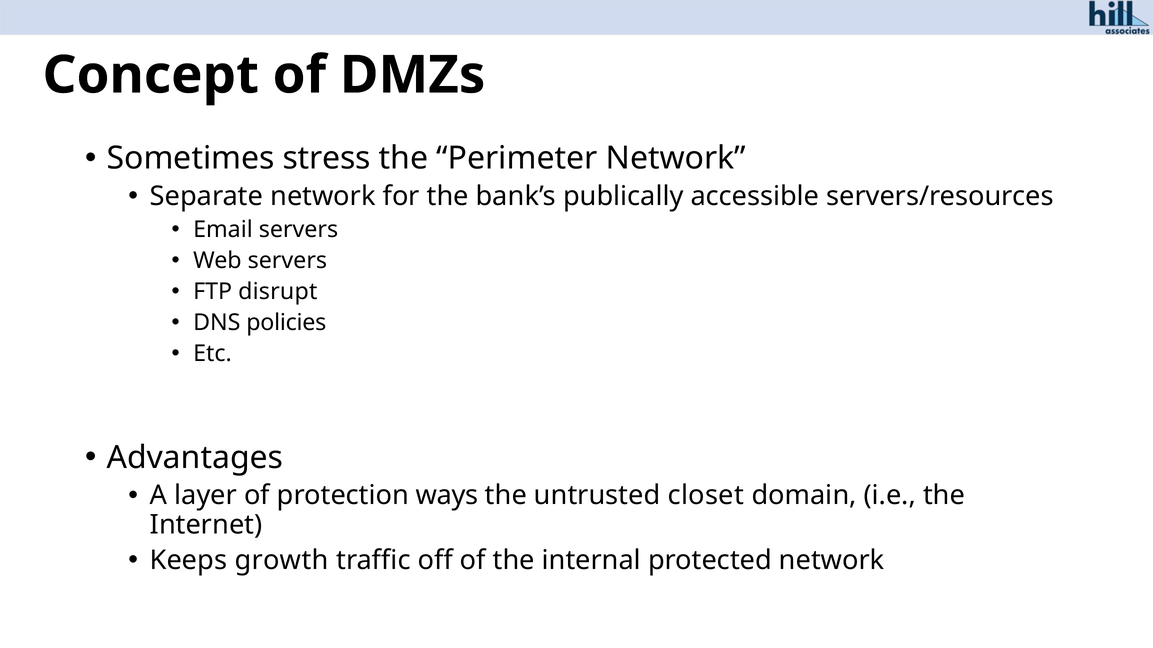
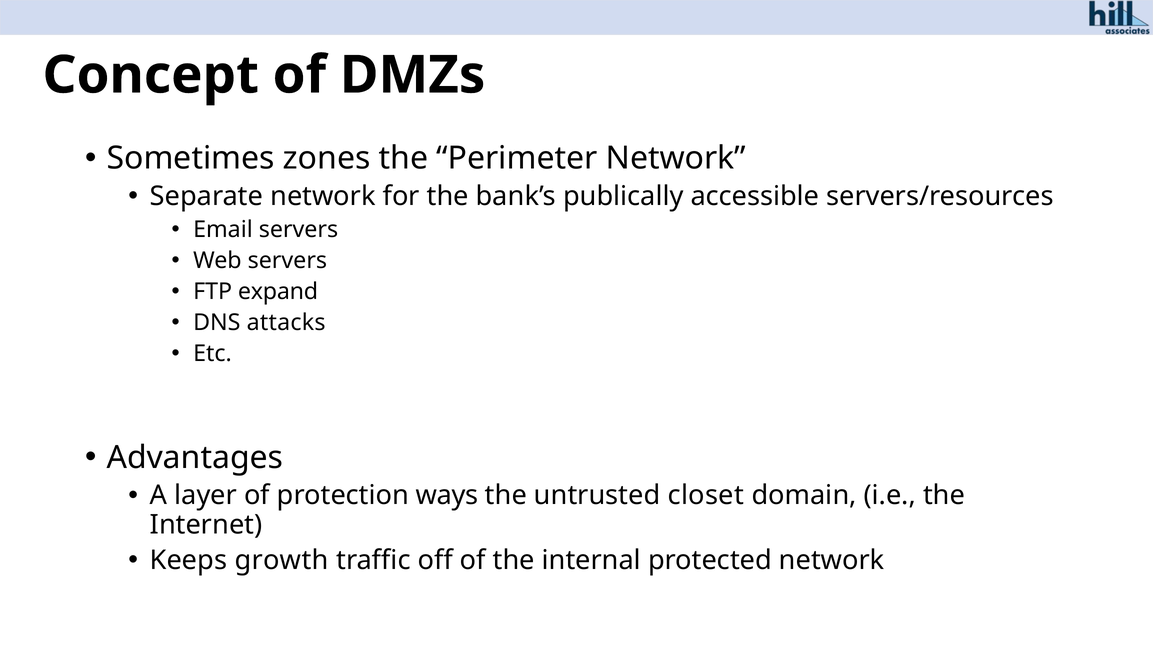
stress: stress -> zones (327, 158)
disrupt: disrupt -> expand (278, 292)
policies: policies -> attacks (286, 323)
